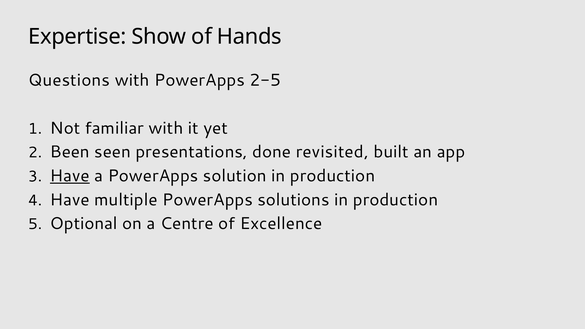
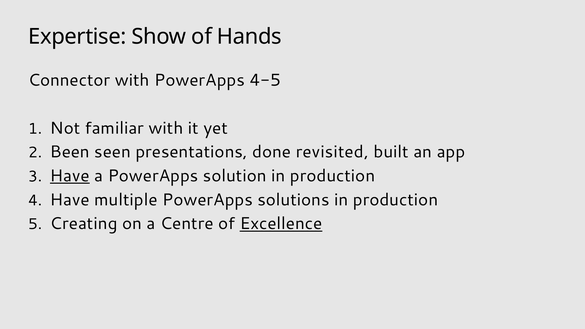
Questions: Questions -> Connector (69, 80)
2-5: 2-5 -> 4-5 (265, 80)
Optional: Optional -> Creating (84, 224)
Excellence underline: none -> present (281, 224)
